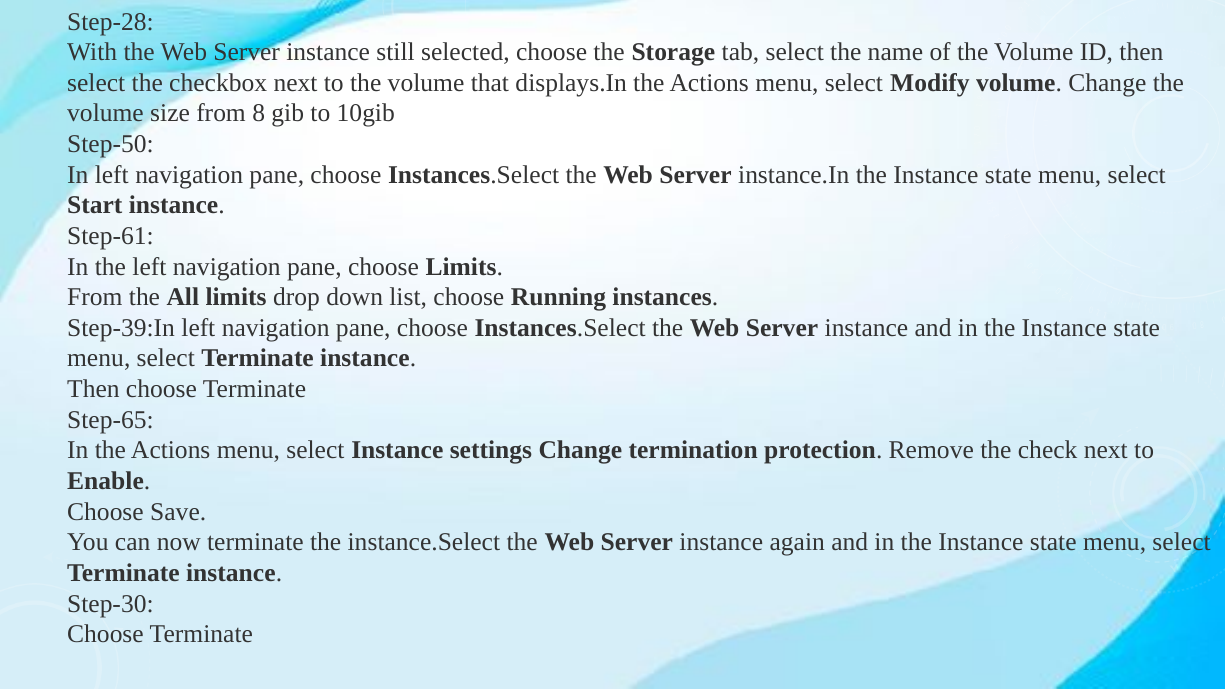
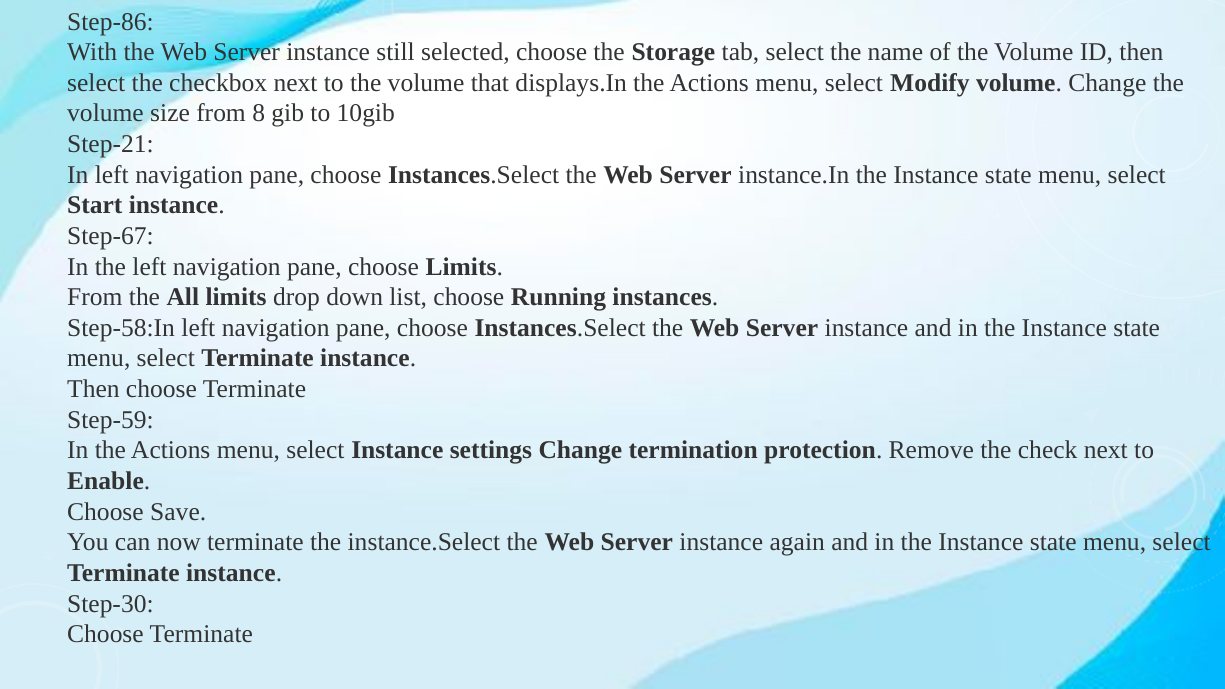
Step-28: Step-28 -> Step-86 (110, 22)
Step-50: Step-50 -> Step-21 (110, 144)
Step-61: Step-61 -> Step-67 (110, 236)
Step-39:In: Step-39:In -> Step-58:In (121, 328)
Step-65: Step-65 -> Step-59 (110, 420)
